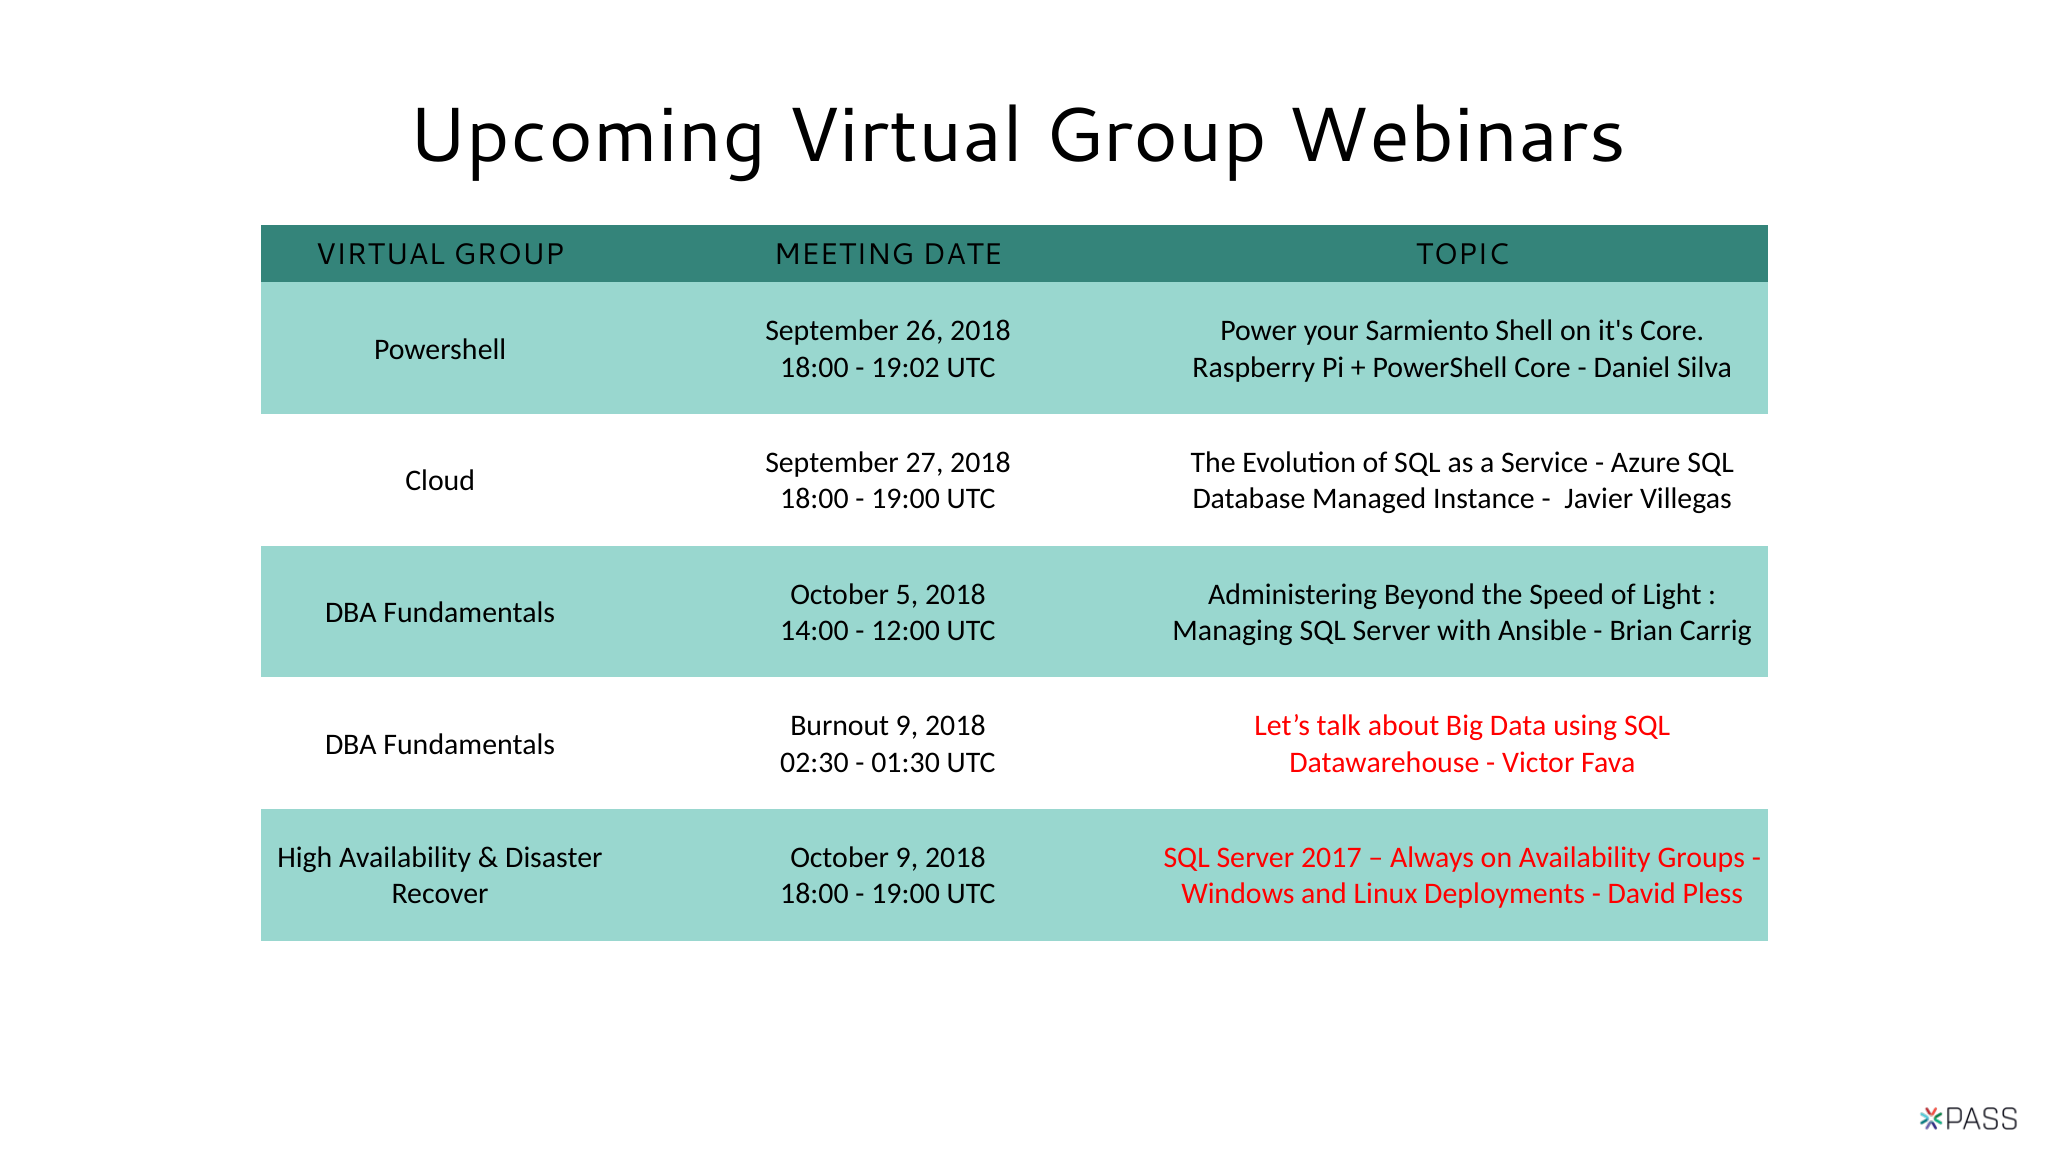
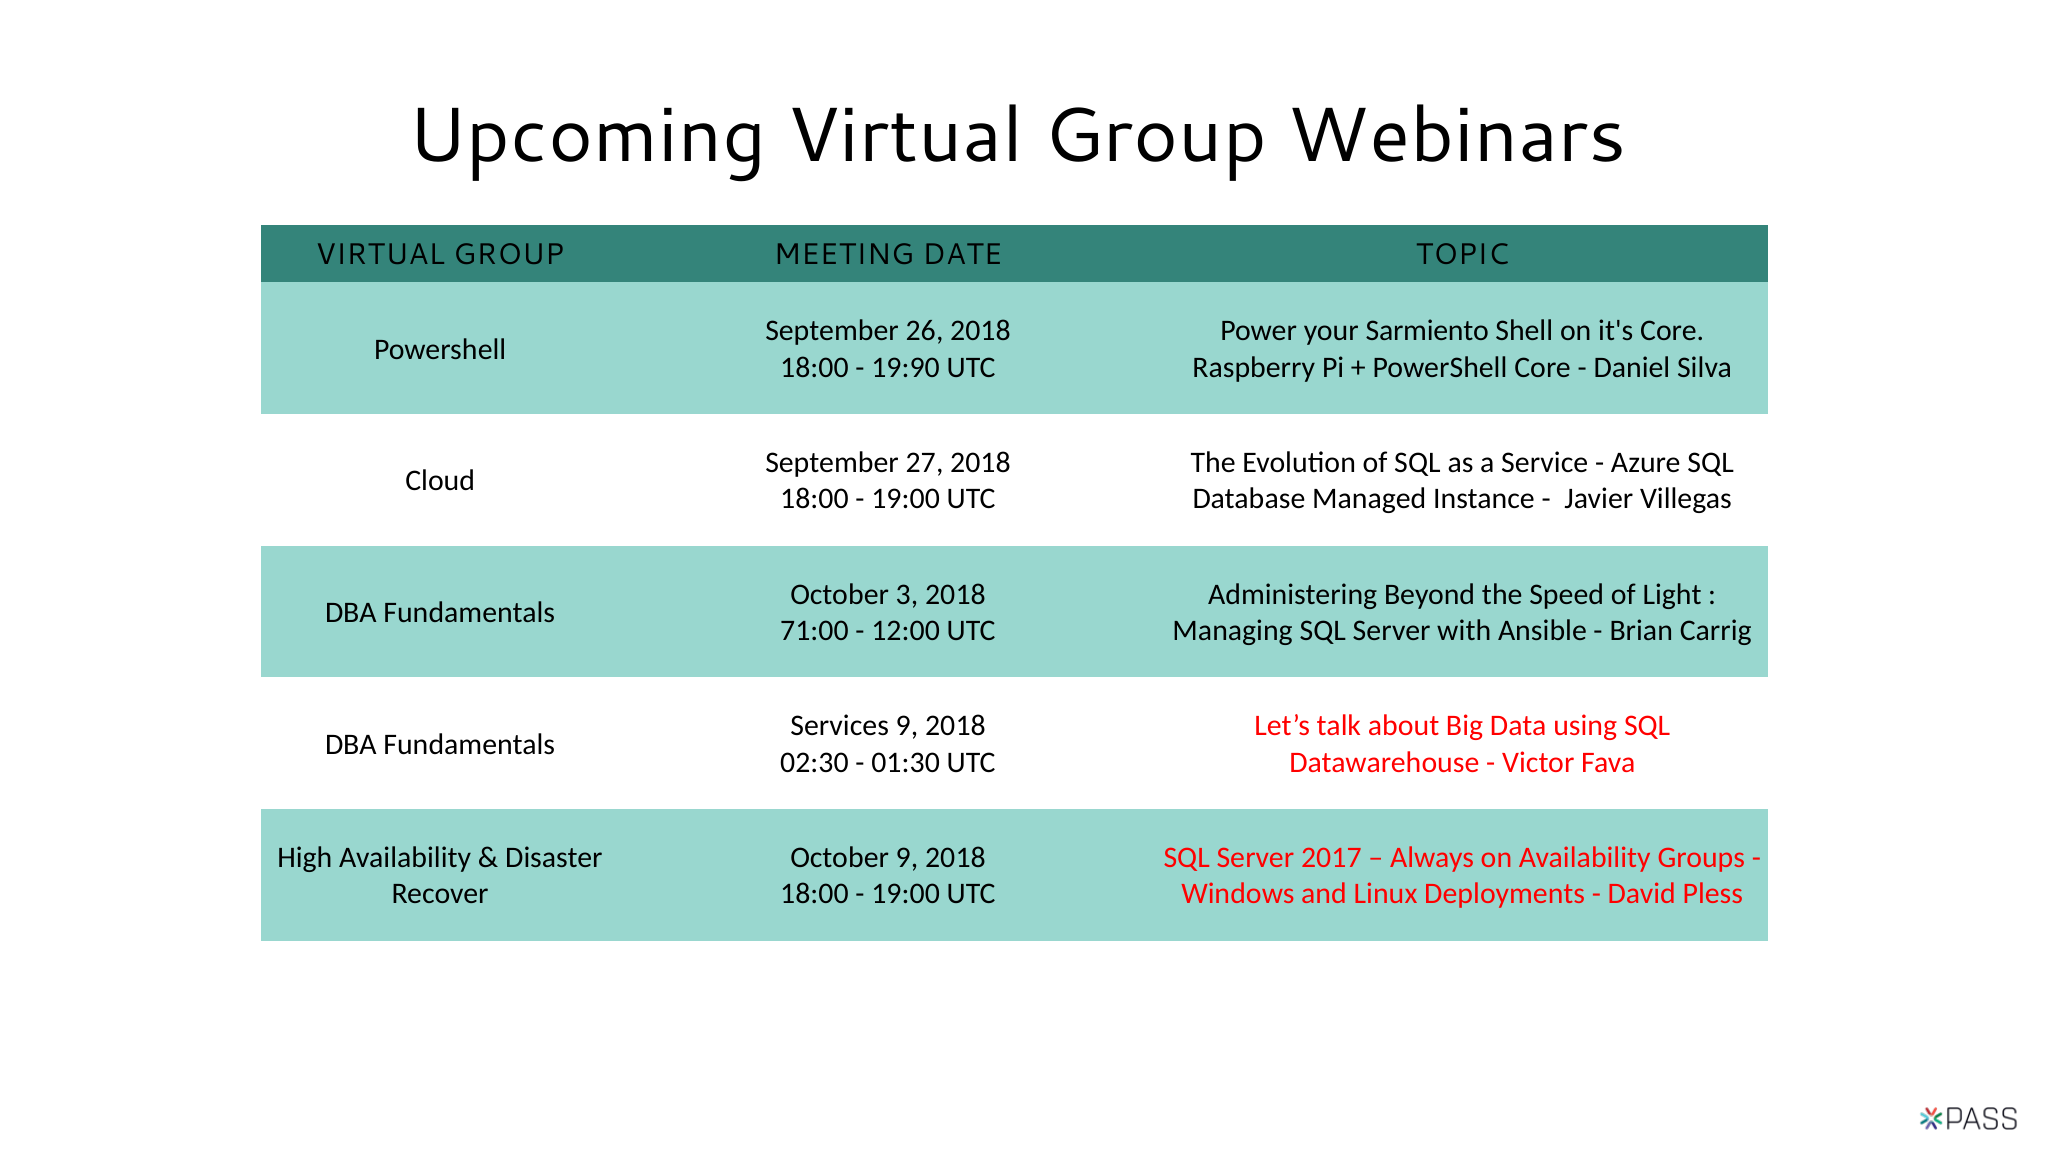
19:02: 19:02 -> 19:90 (906, 367)
5: 5 -> 3 (907, 595)
14:00: 14:00 -> 71:00 (814, 631)
Burnout: Burnout -> Services (840, 726)
